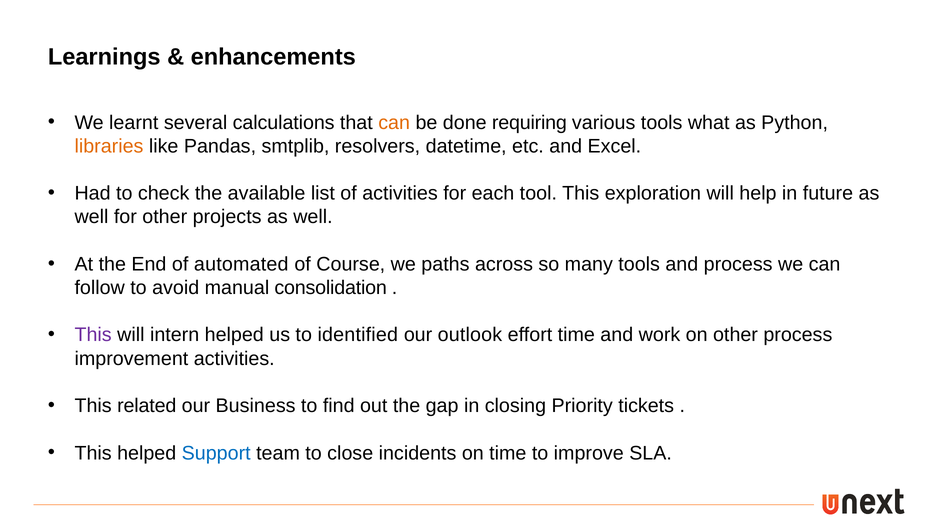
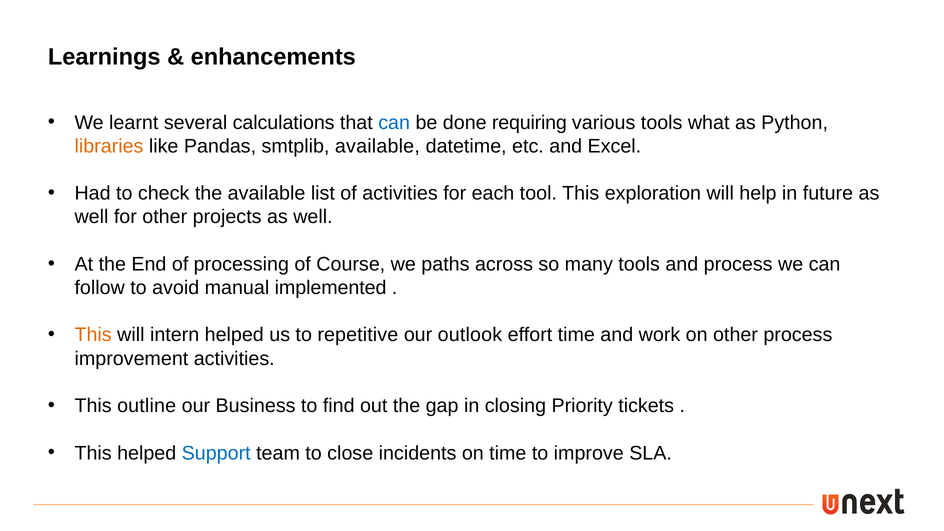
can colour: orange -> blue (394, 123)
smtplib resolvers: resolvers -> available (377, 146)
automated: automated -> processing (241, 264)
consolidation: consolidation -> implemented (331, 288)
This colour: purple -> orange (93, 335)
identified: identified -> repetitive (358, 335)
related: related -> outline (147, 406)
